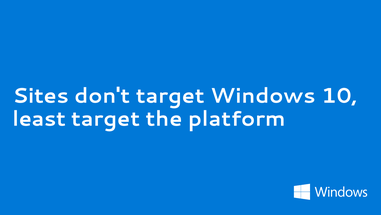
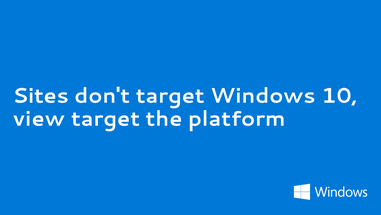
least: least -> view (39, 118)
